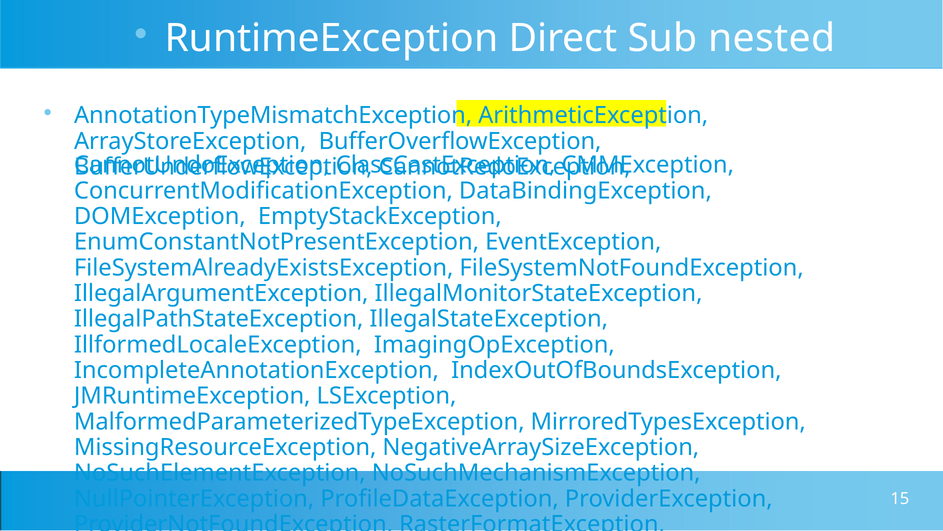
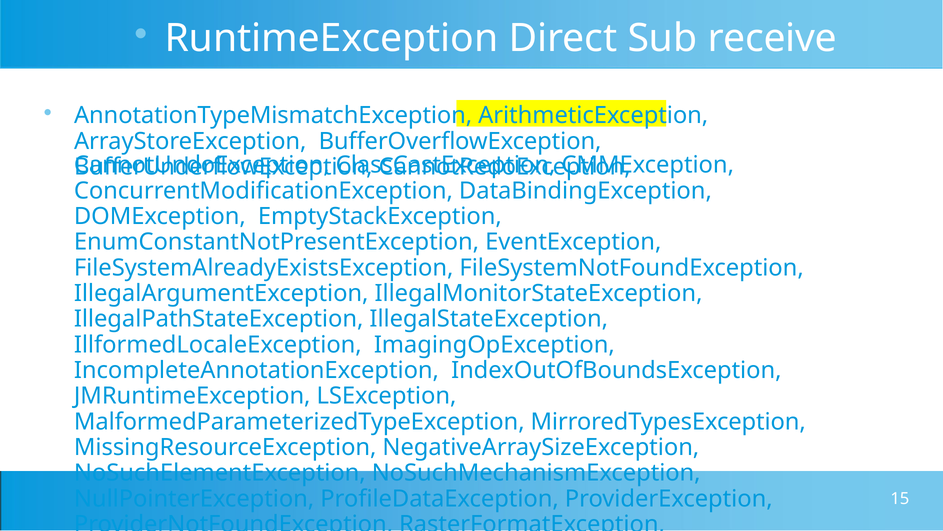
nested: nested -> receive (772, 38)
